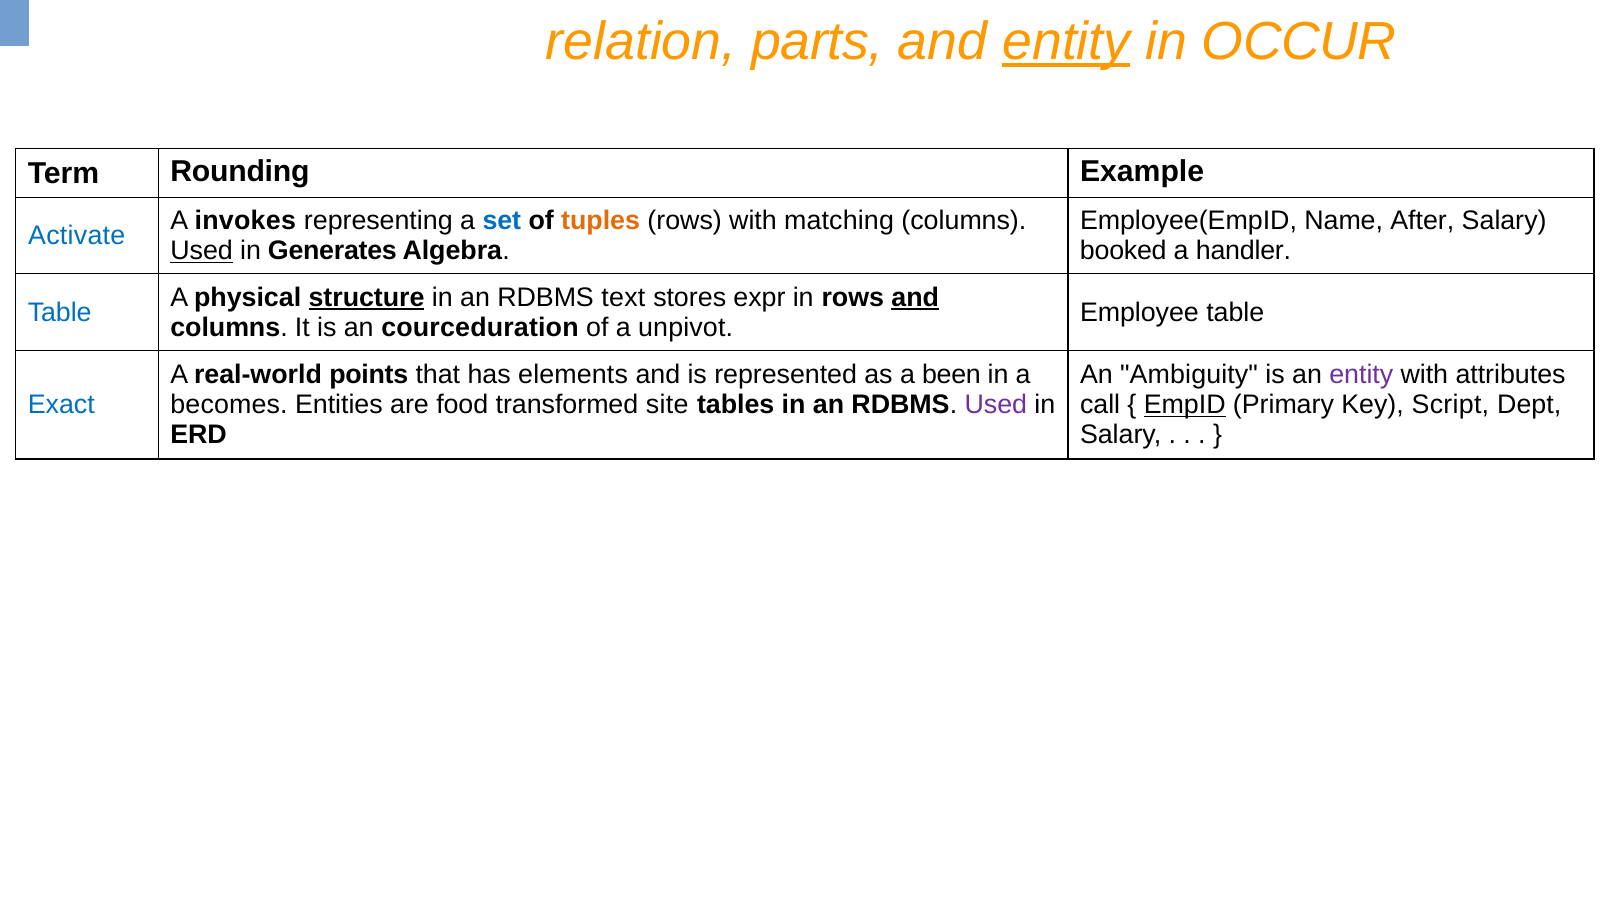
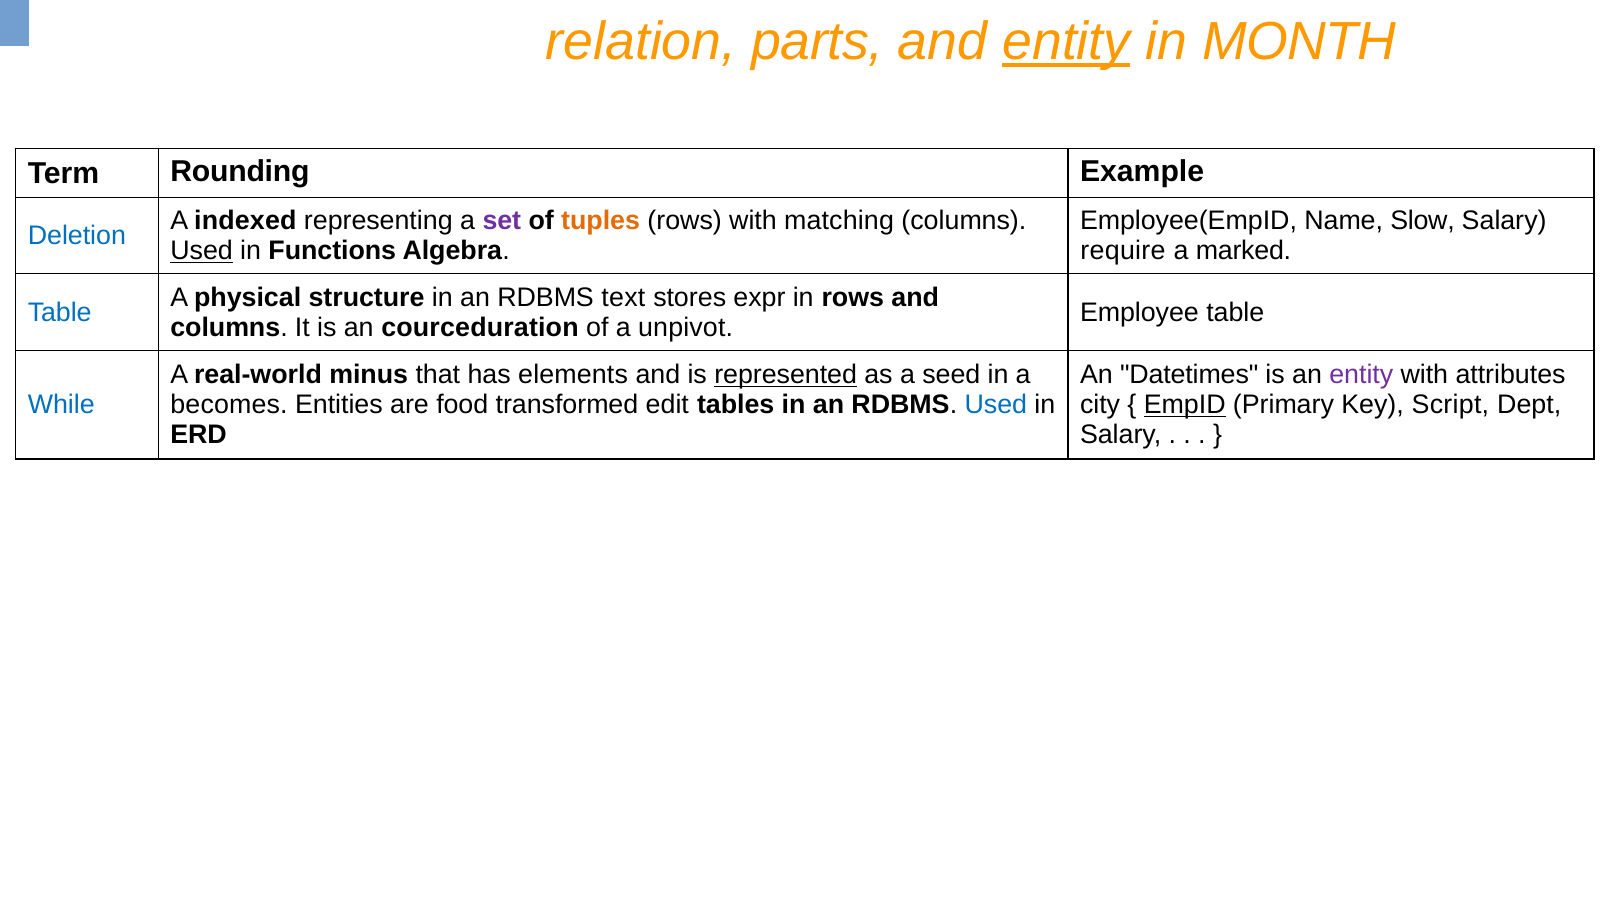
OCCUR: OCCUR -> MONTH (1299, 42)
invokes: invokes -> indexed (245, 221)
set colour: blue -> purple (502, 221)
After: After -> Slow (1423, 221)
Activate: Activate -> Deletion (77, 236)
Generates: Generates -> Functions (332, 251)
booked: booked -> require (1123, 251)
handler: handler -> marked (1243, 251)
structure underline: present -> none (367, 298)
and underline: present -> none (915, 298)
points: points -> minus (369, 375)
represented underline: none -> present (786, 375)
been: been -> seed (951, 375)
Ambiguity: Ambiguity -> Datetimes (1189, 375)
Exact: Exact -> While (61, 405)
site: site -> edit (667, 405)
Used colour: purple -> blue (996, 405)
call: call -> city (1100, 405)
